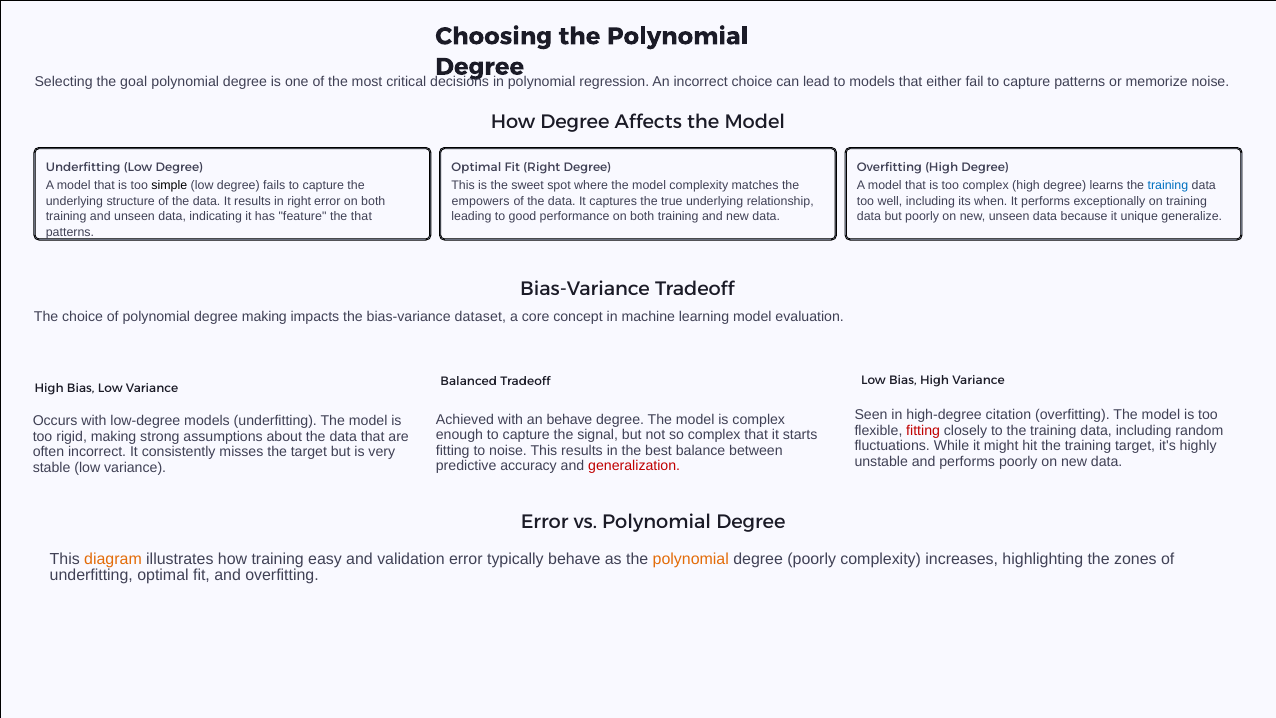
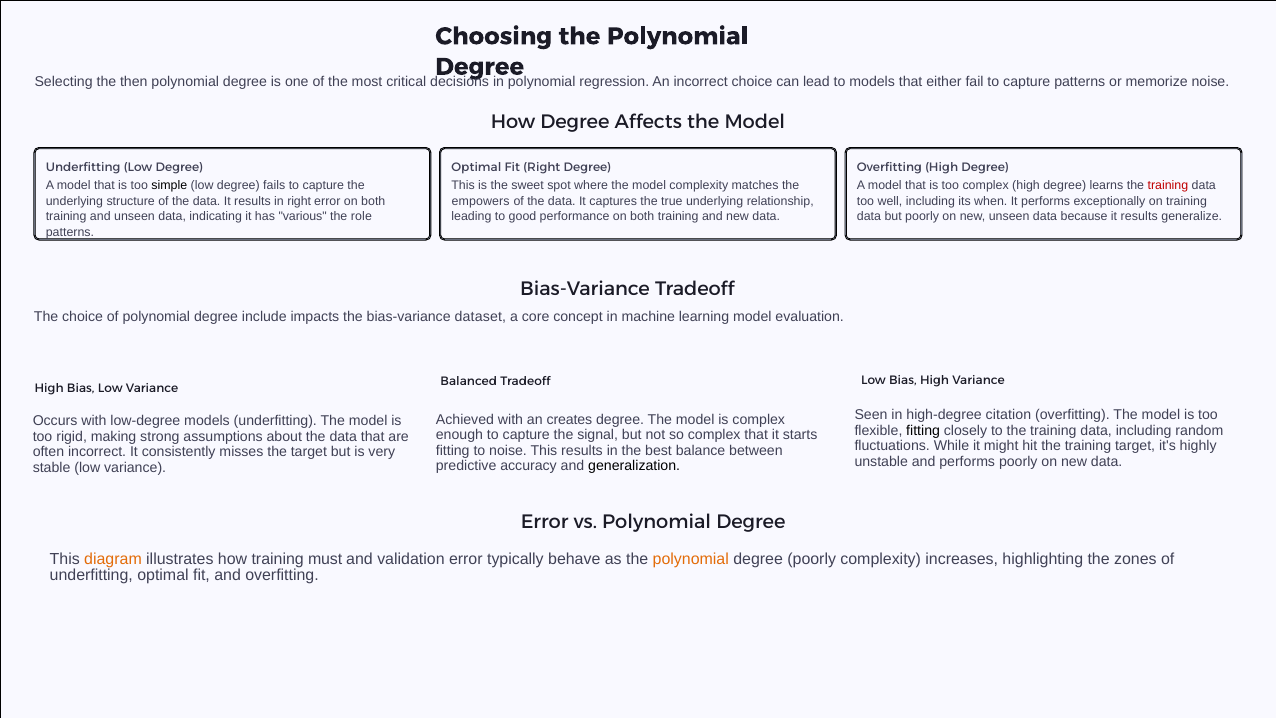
goal: goal -> then (134, 82)
training colour: blue -> red (1168, 186)
feature: feature -> various (303, 217)
the that: that -> role (361, 217)
because it unique: unique -> results (1139, 217)
degree making: making -> include (264, 317)
an behave: behave -> creates (569, 420)
fitting colour: red -> black (923, 430)
generalization colour: red -> black (634, 466)
easy: easy -> must (325, 559)
